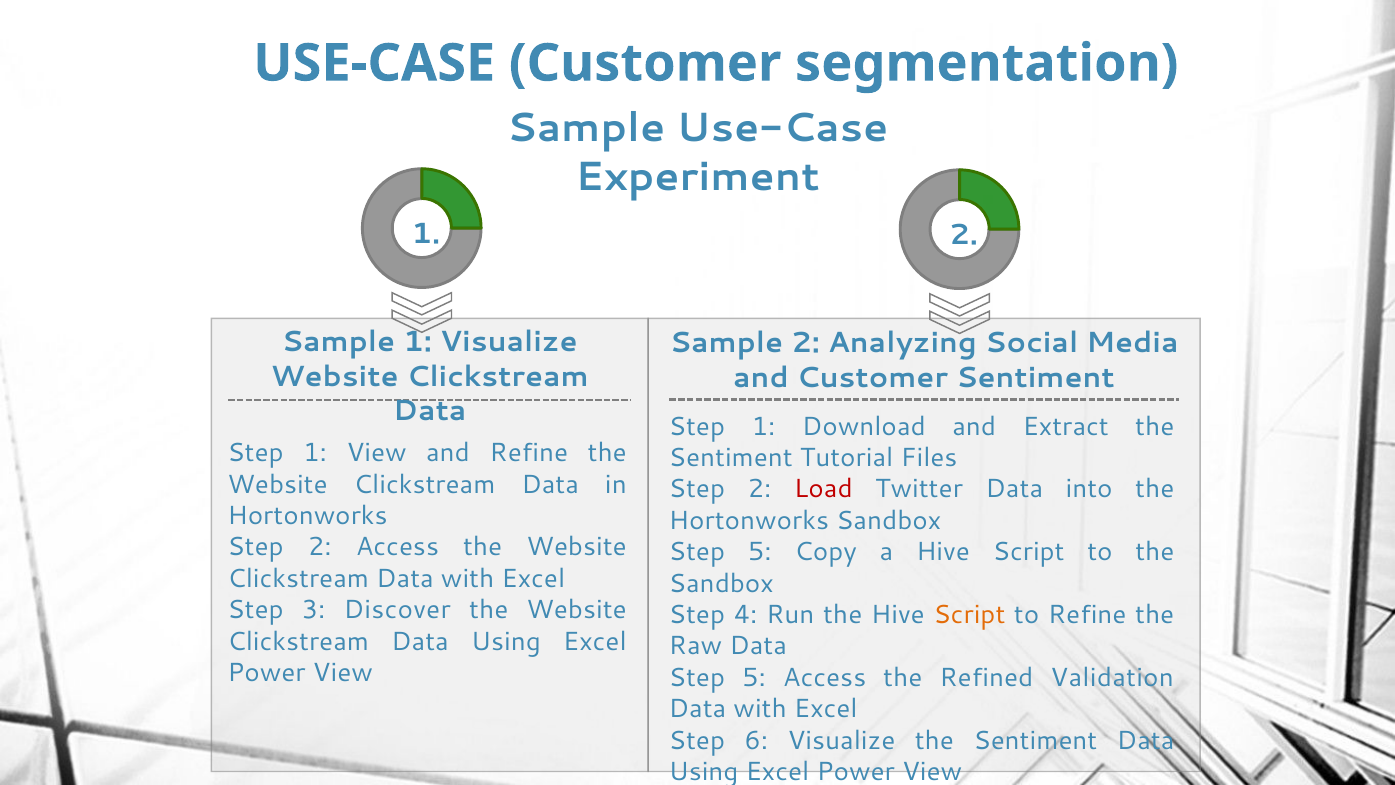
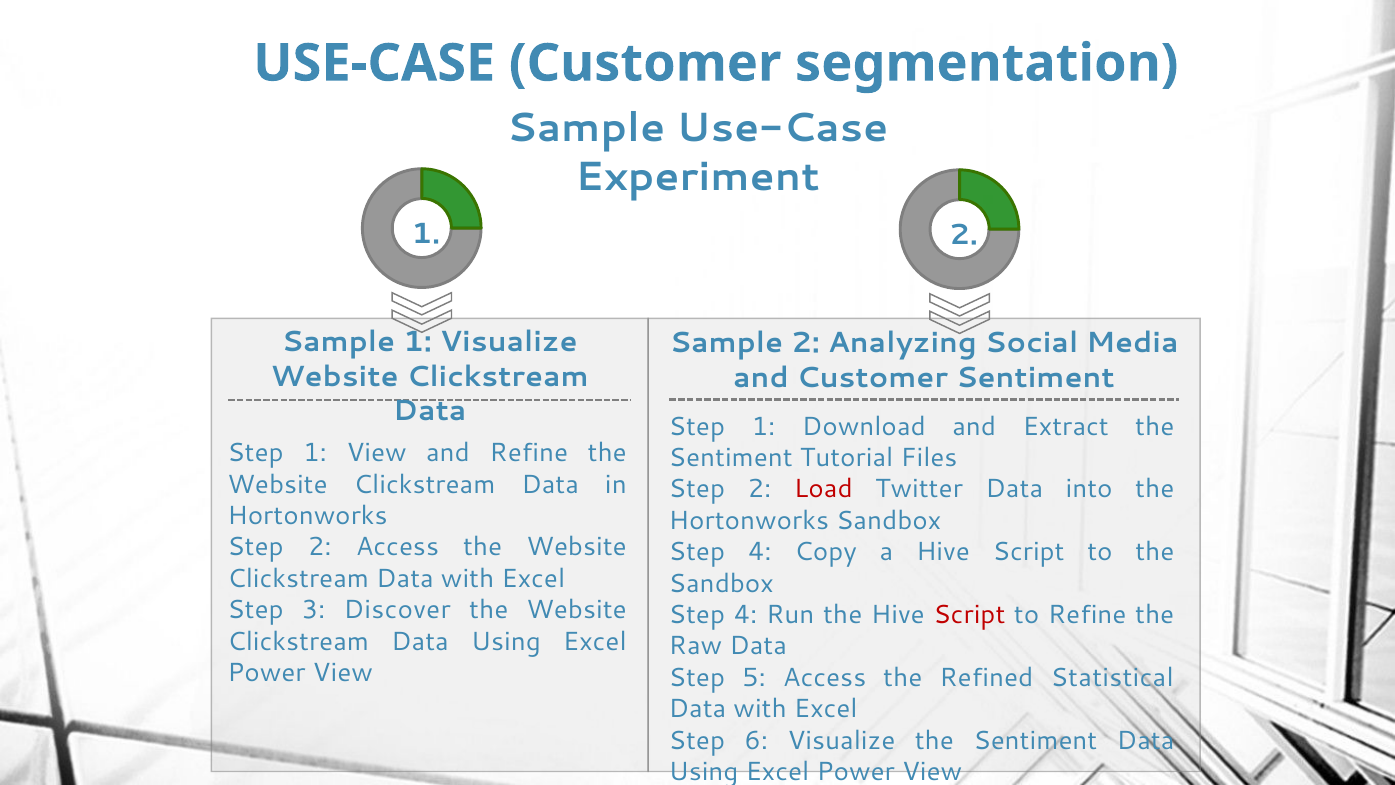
5: 5 -> 4 (760, 552)
Script colour: orange -> red (969, 615)
Validation: Validation -> Statistical (1112, 678)
